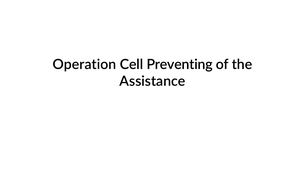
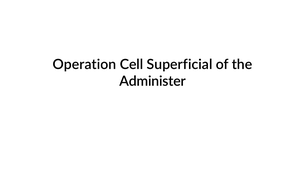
Preventing: Preventing -> Superficial (180, 64)
Assistance: Assistance -> Administer (153, 81)
